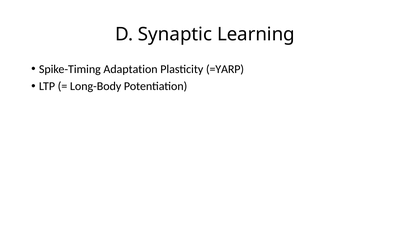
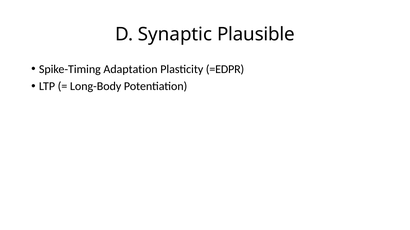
Learning: Learning -> Plausible (256, 34)
=YARP: =YARP -> =EDPR (225, 69)
